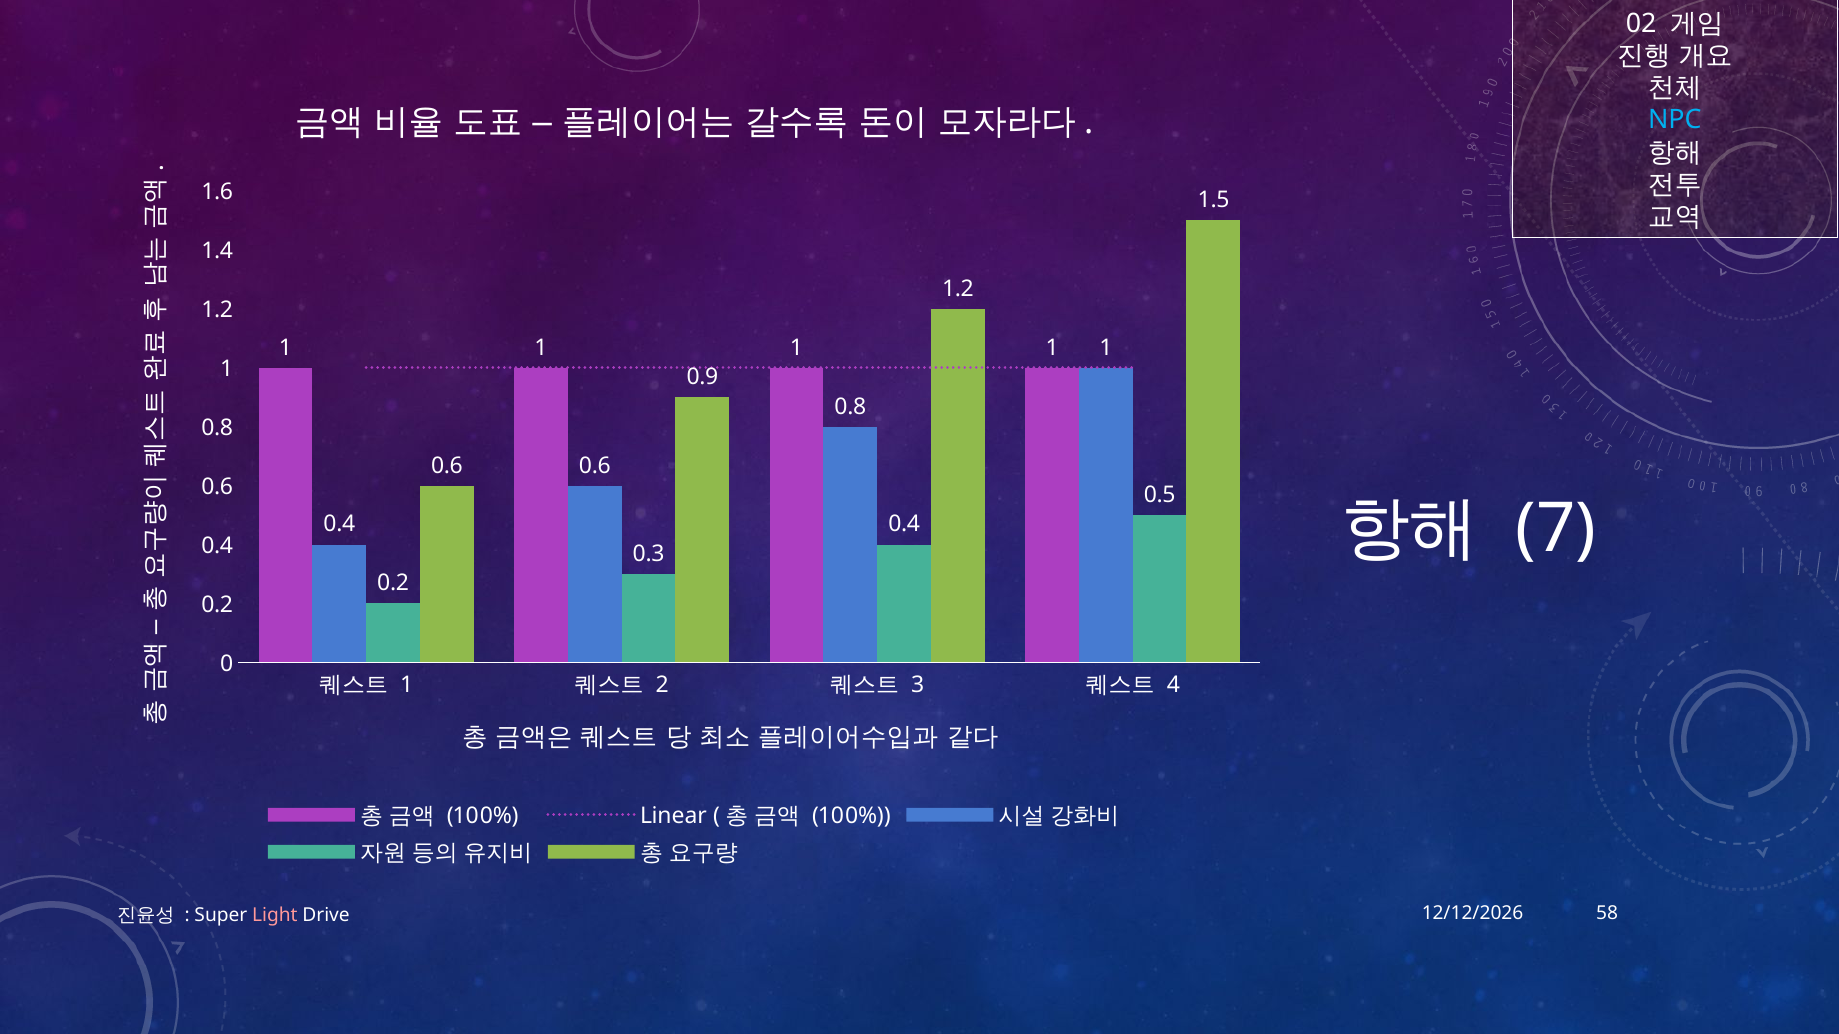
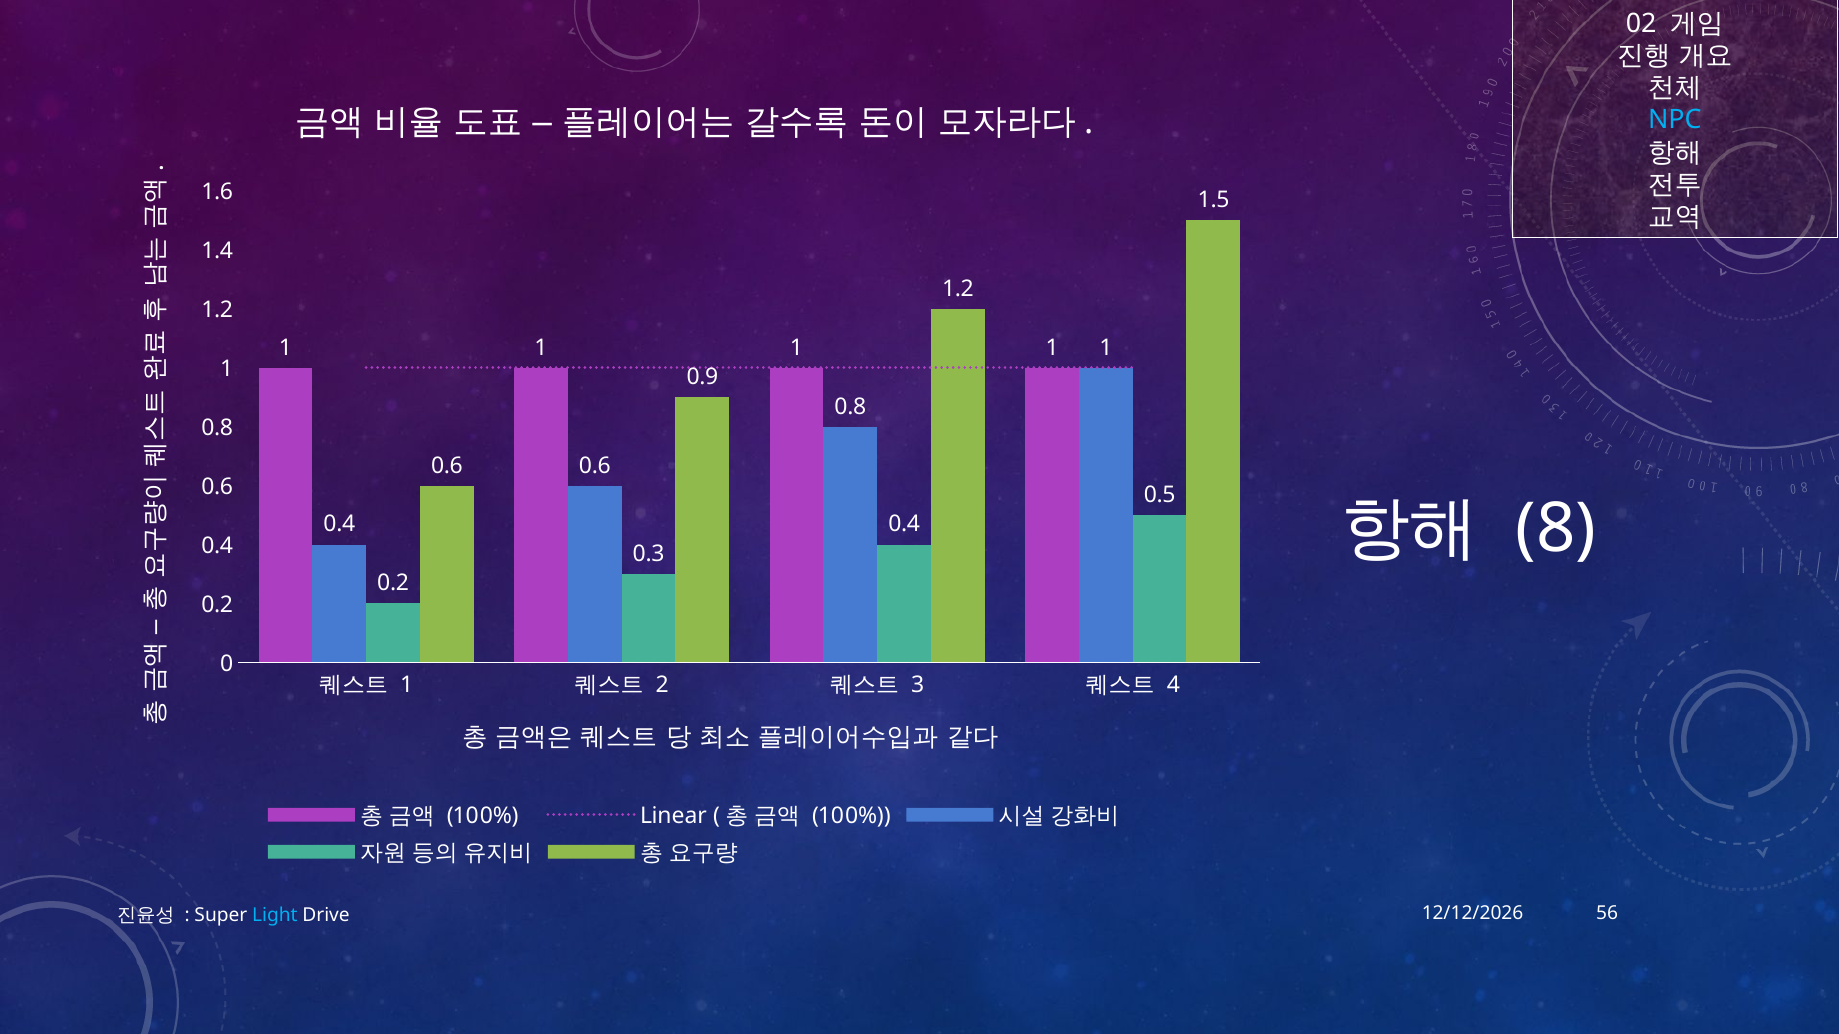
7: 7 -> 8 (1556, 529)
Light colour: pink -> light blue (275, 915)
58: 58 -> 56 (1607, 914)
